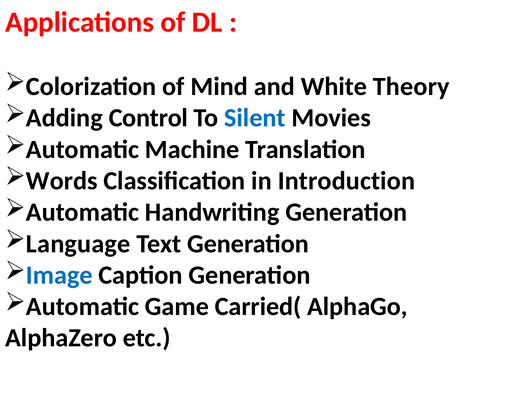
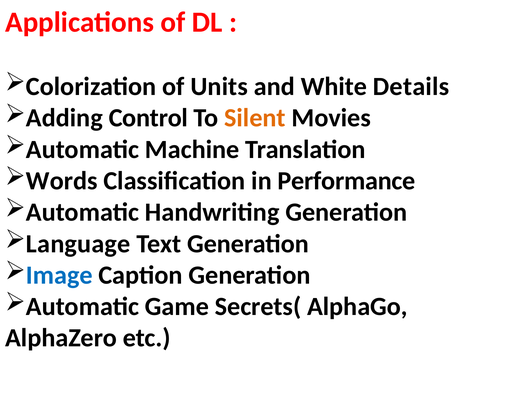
Mind: Mind -> Units (219, 86)
Theory: Theory -> Details (411, 86)
Silent colour: blue -> orange (255, 118)
Introduction: Introduction -> Performance (347, 181)
Carried(: Carried( -> Secrets( (258, 307)
